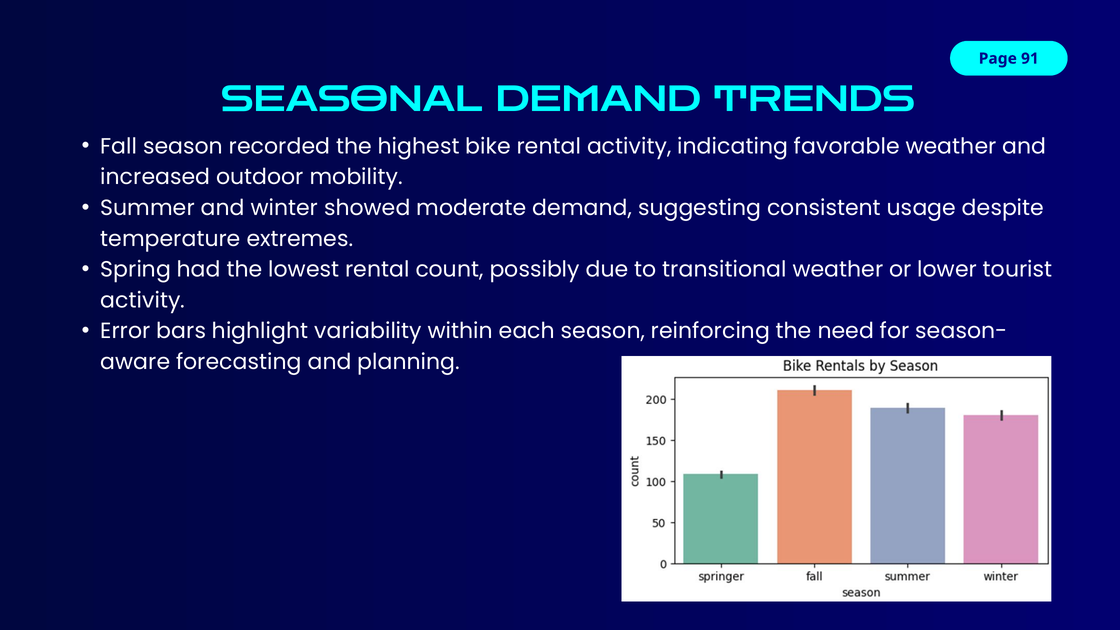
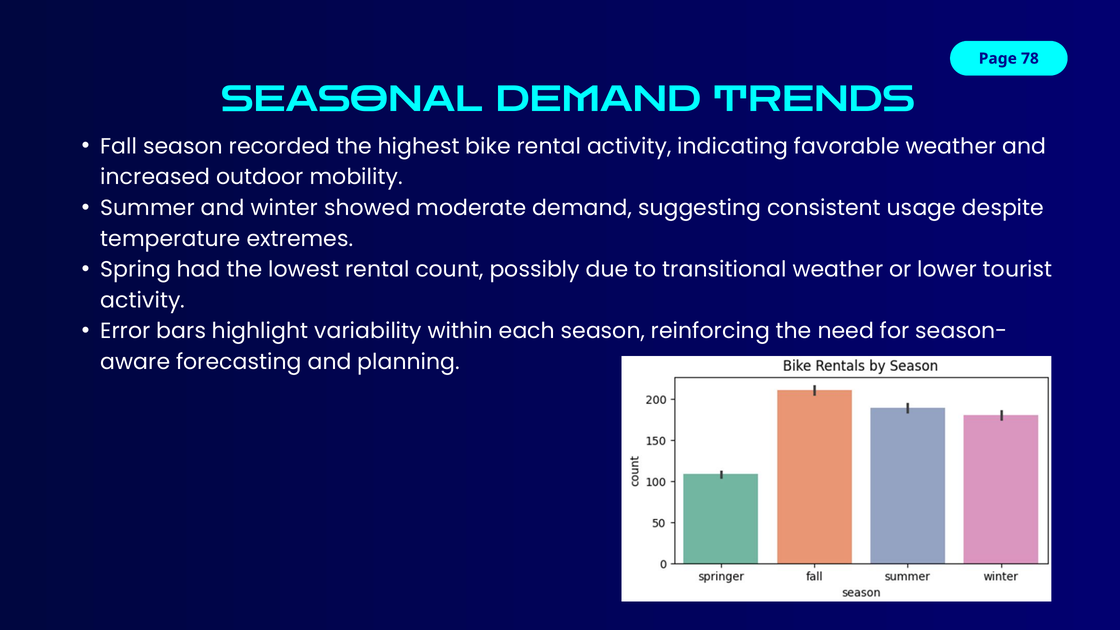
91: 91 -> 78 (1030, 59)
